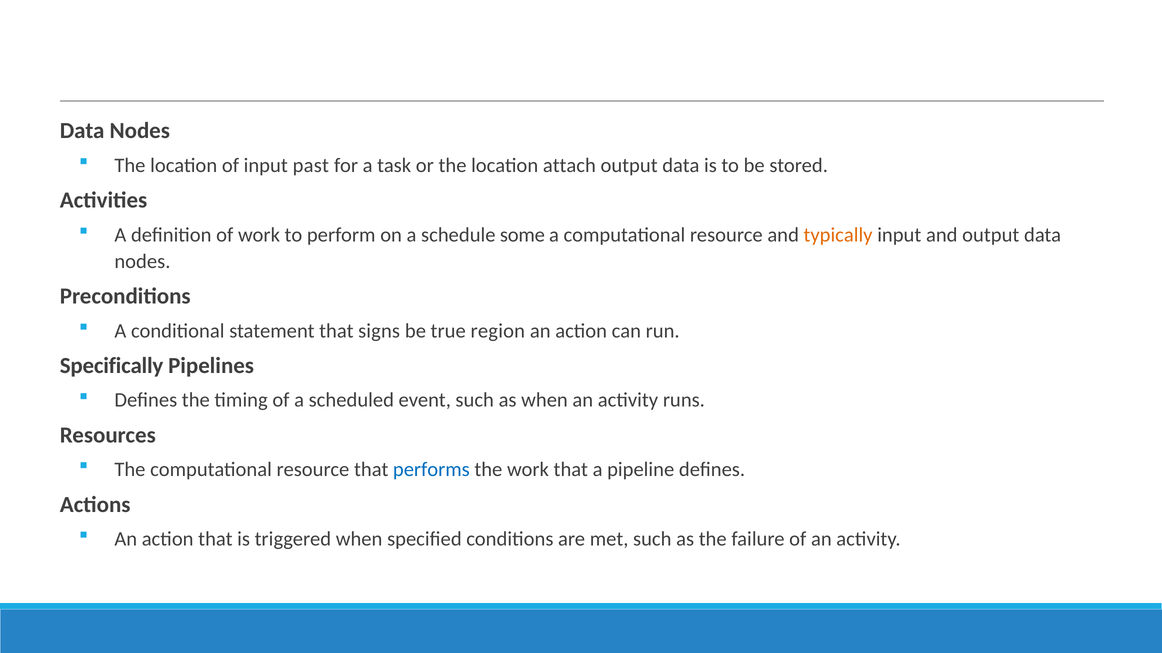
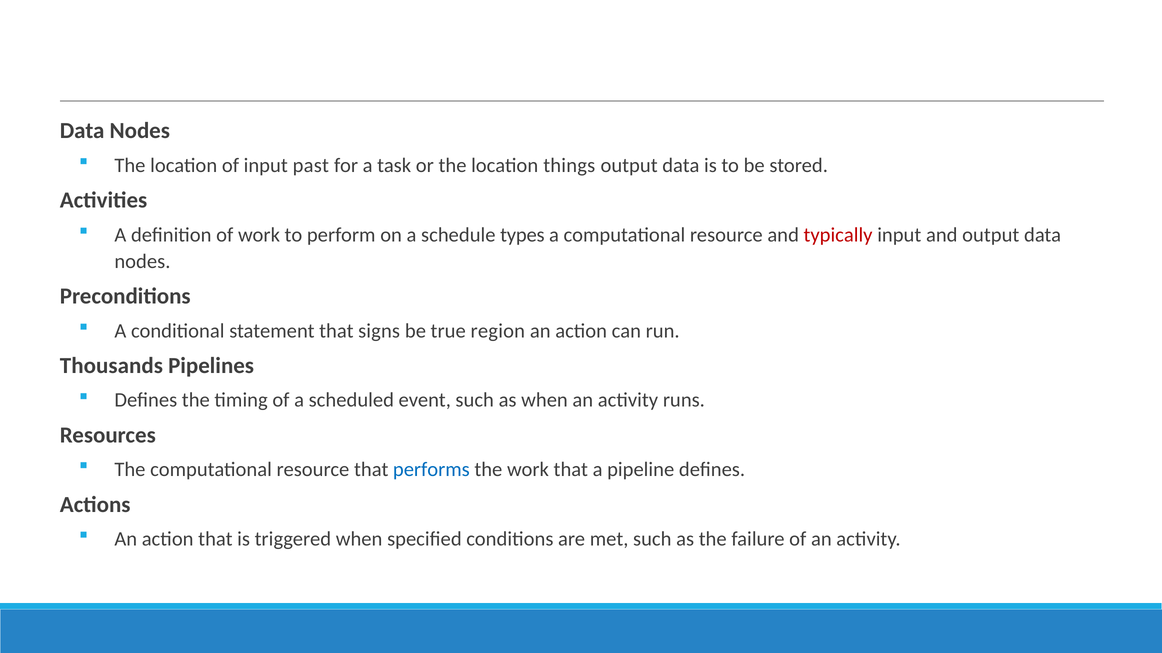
attach: attach -> things (569, 165)
some: some -> types (522, 235)
typically colour: orange -> red (838, 235)
Specifically: Specifically -> Thousands (111, 366)
